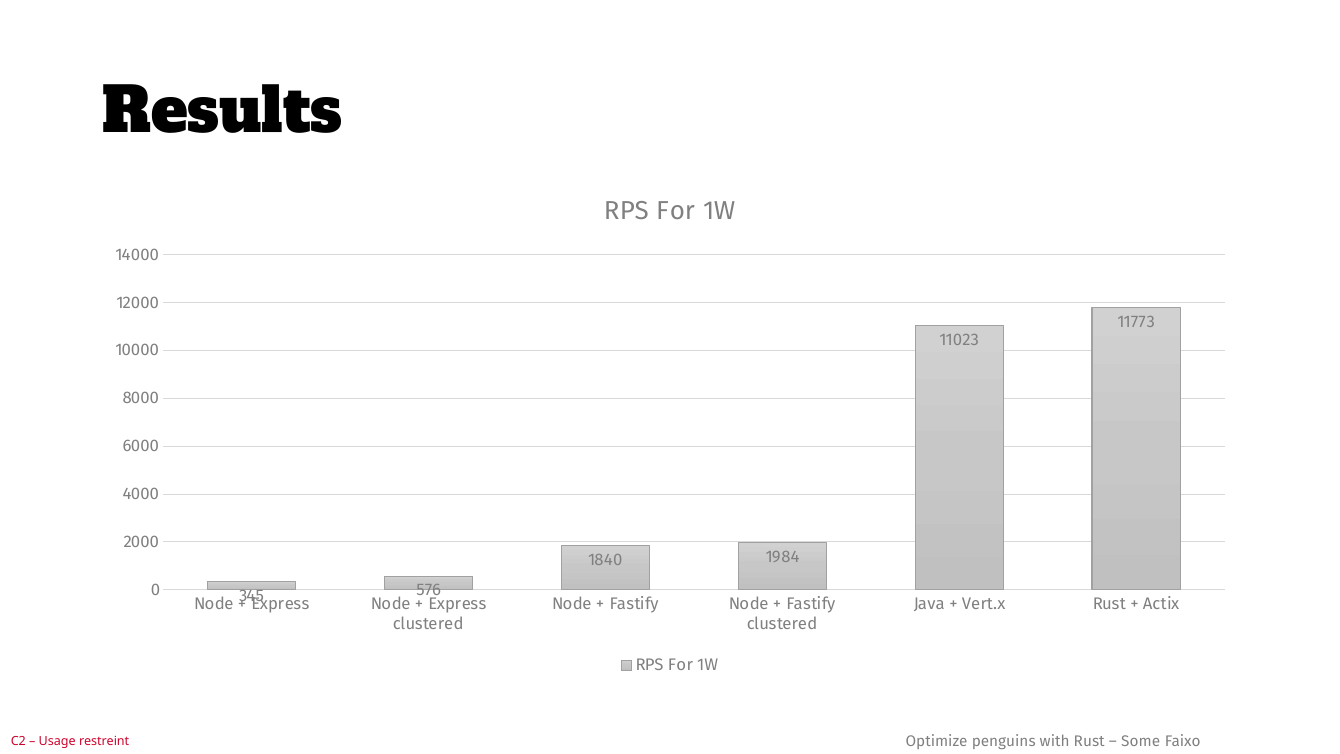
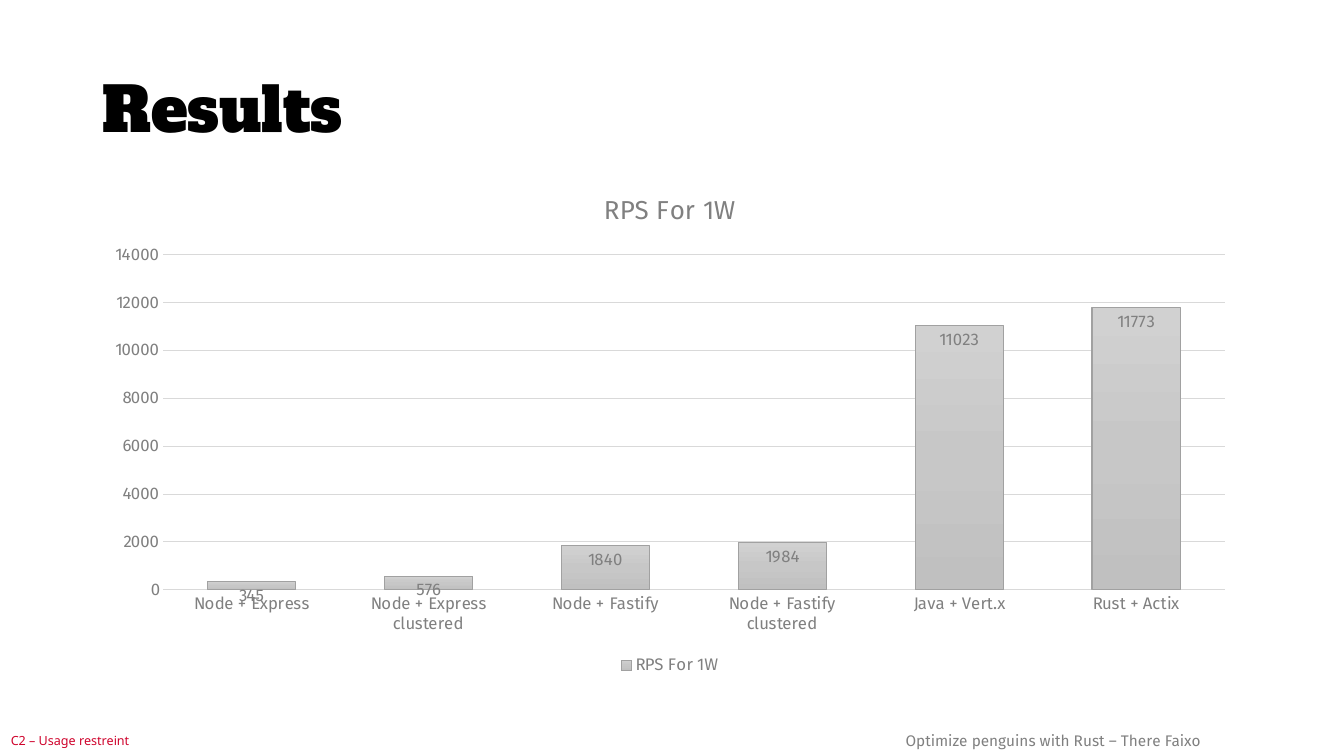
Some: Some -> There (1141, 741)
